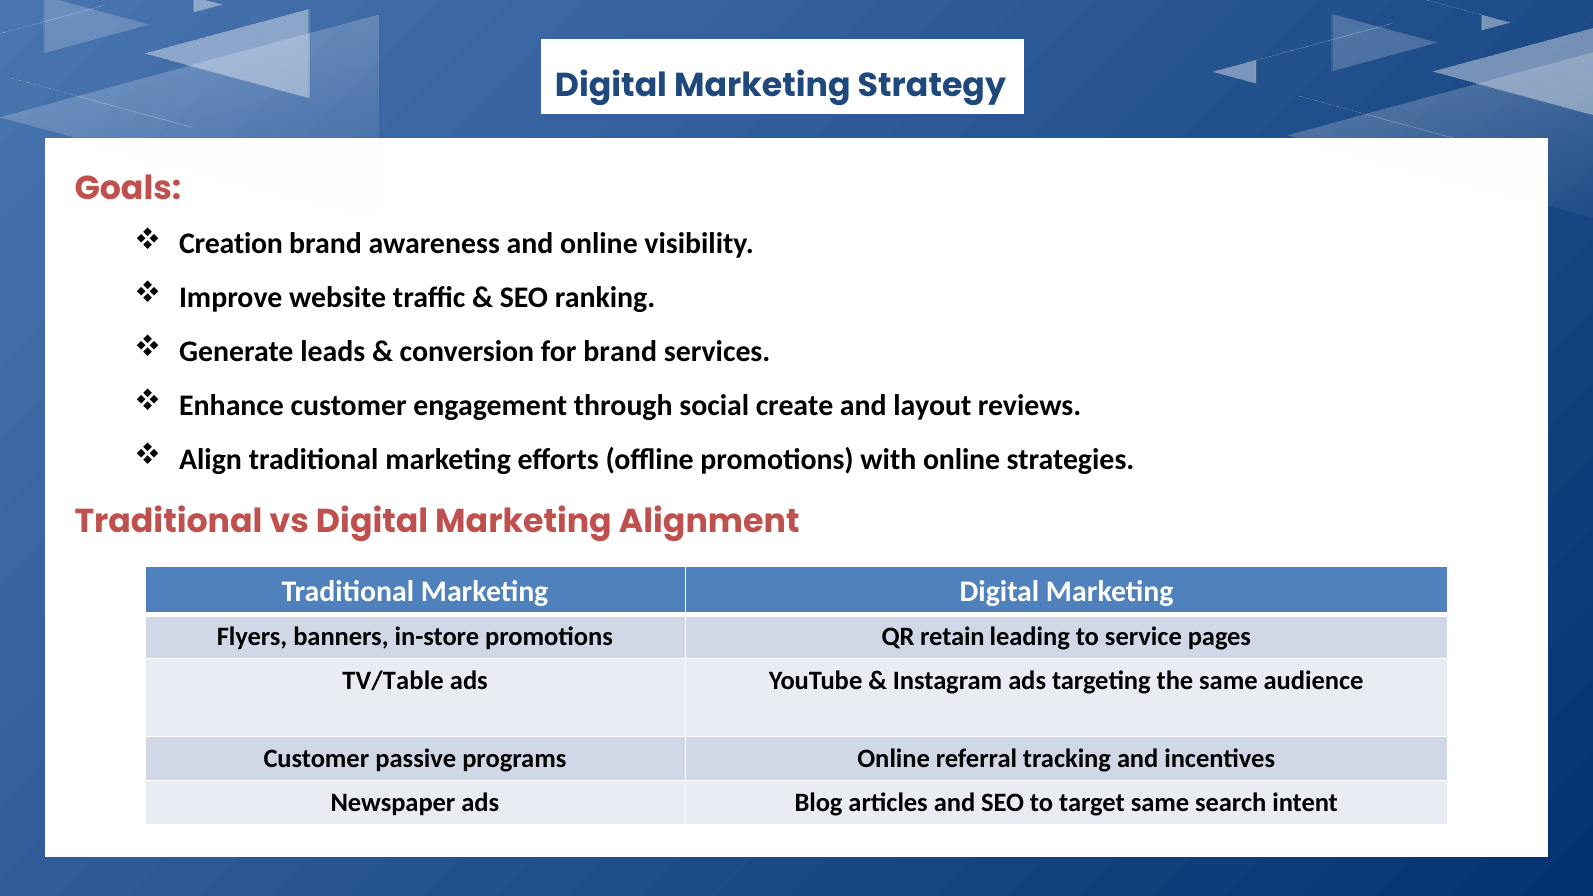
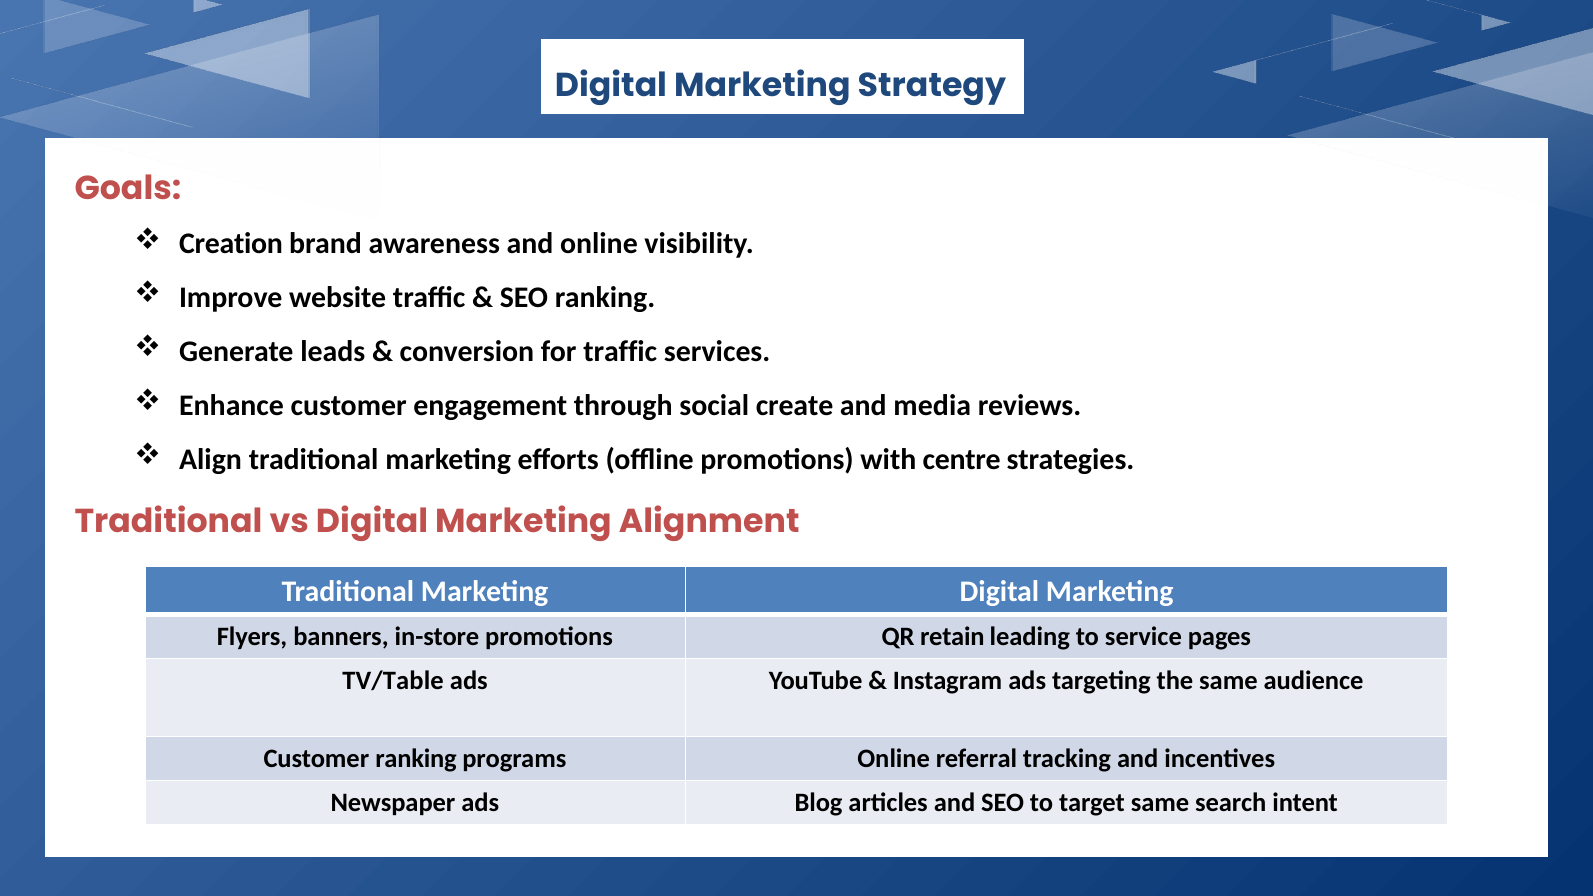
for brand: brand -> traffic (620, 352)
layout: layout -> media (932, 405)
with online: online -> centre (962, 459)
Customer passive: passive -> ranking (416, 759)
